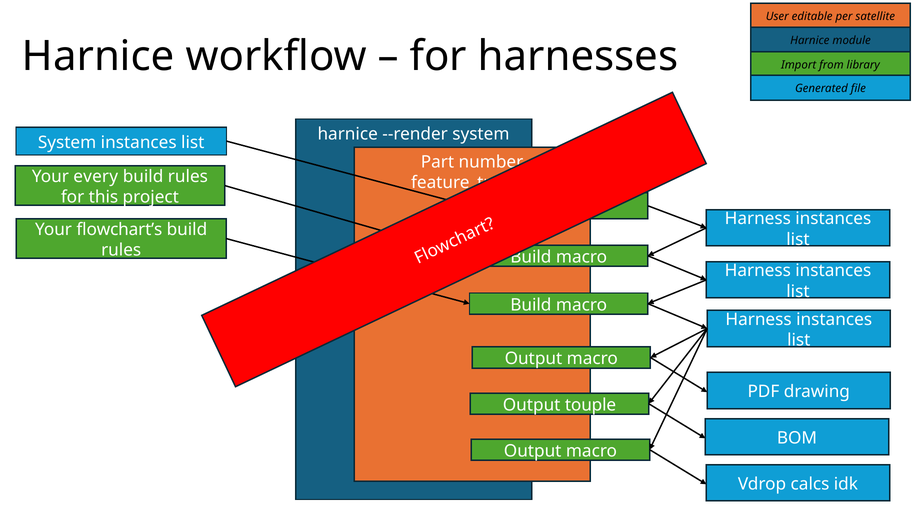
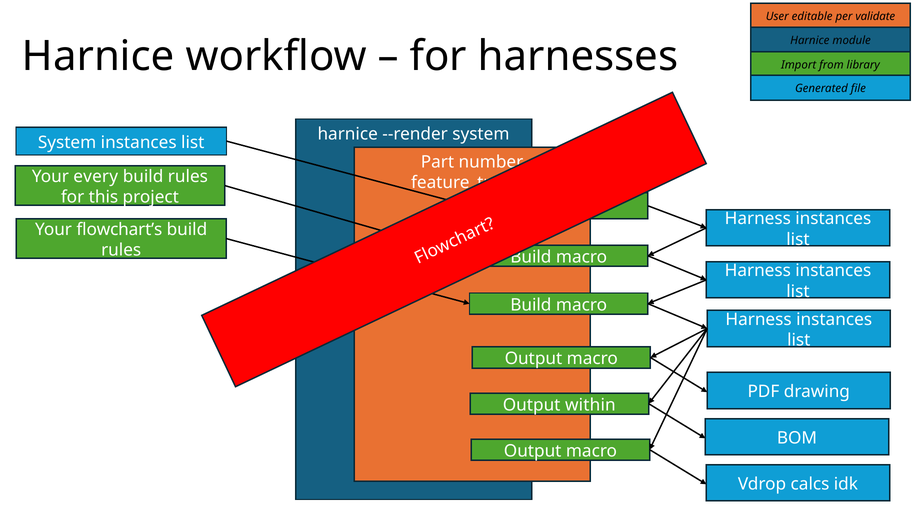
satellite: satellite -> validate (875, 17)
touple: touple -> within (590, 405)
